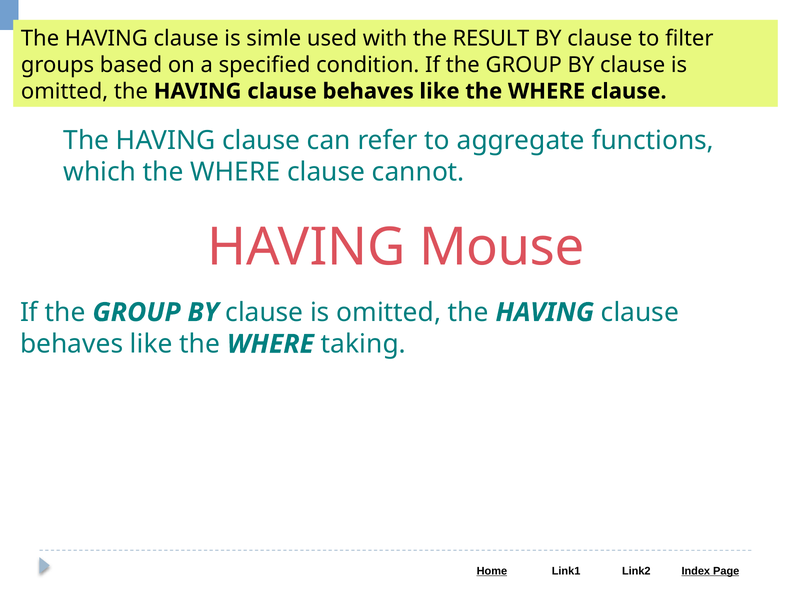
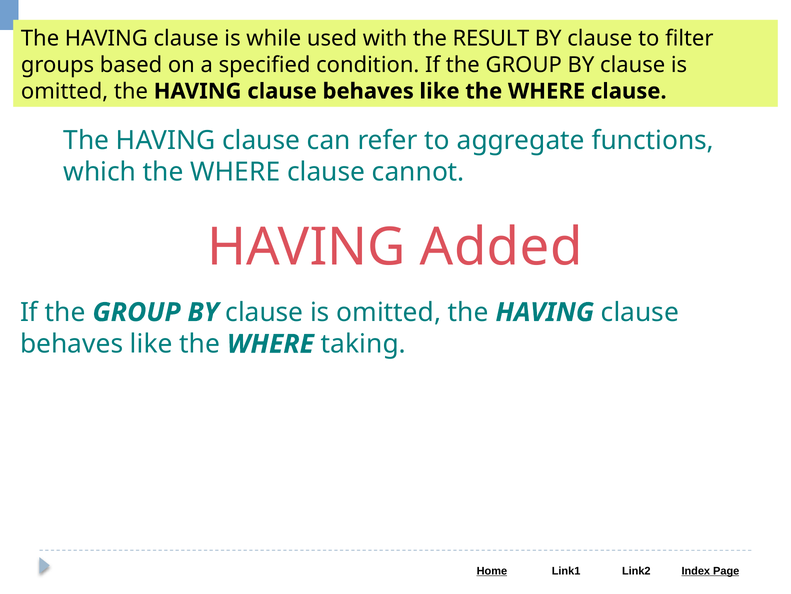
simle: simle -> while (274, 38)
Mouse: Mouse -> Added (501, 247)
